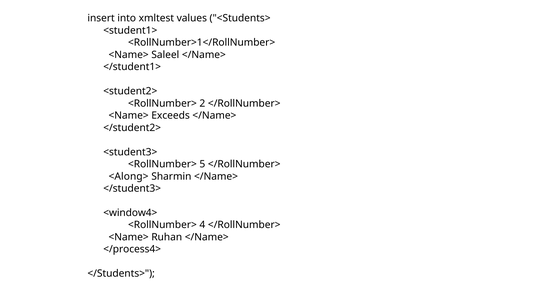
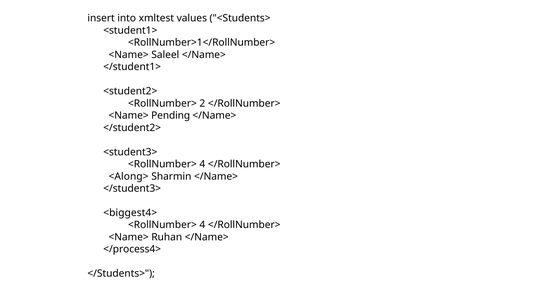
Exceeds: Exceeds -> Pending (171, 116)
5: 5 -> 4 (202, 164)
<window4>: <window4> -> <biggest4> (130, 213)
